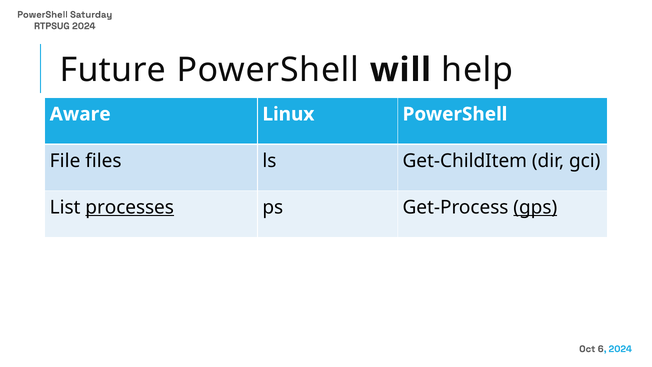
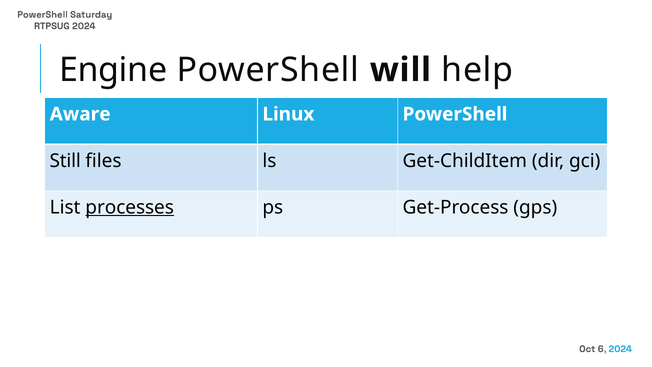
Future: Future -> Engine (113, 70)
File: File -> Still (65, 161)
gps underline: present -> none (535, 207)
